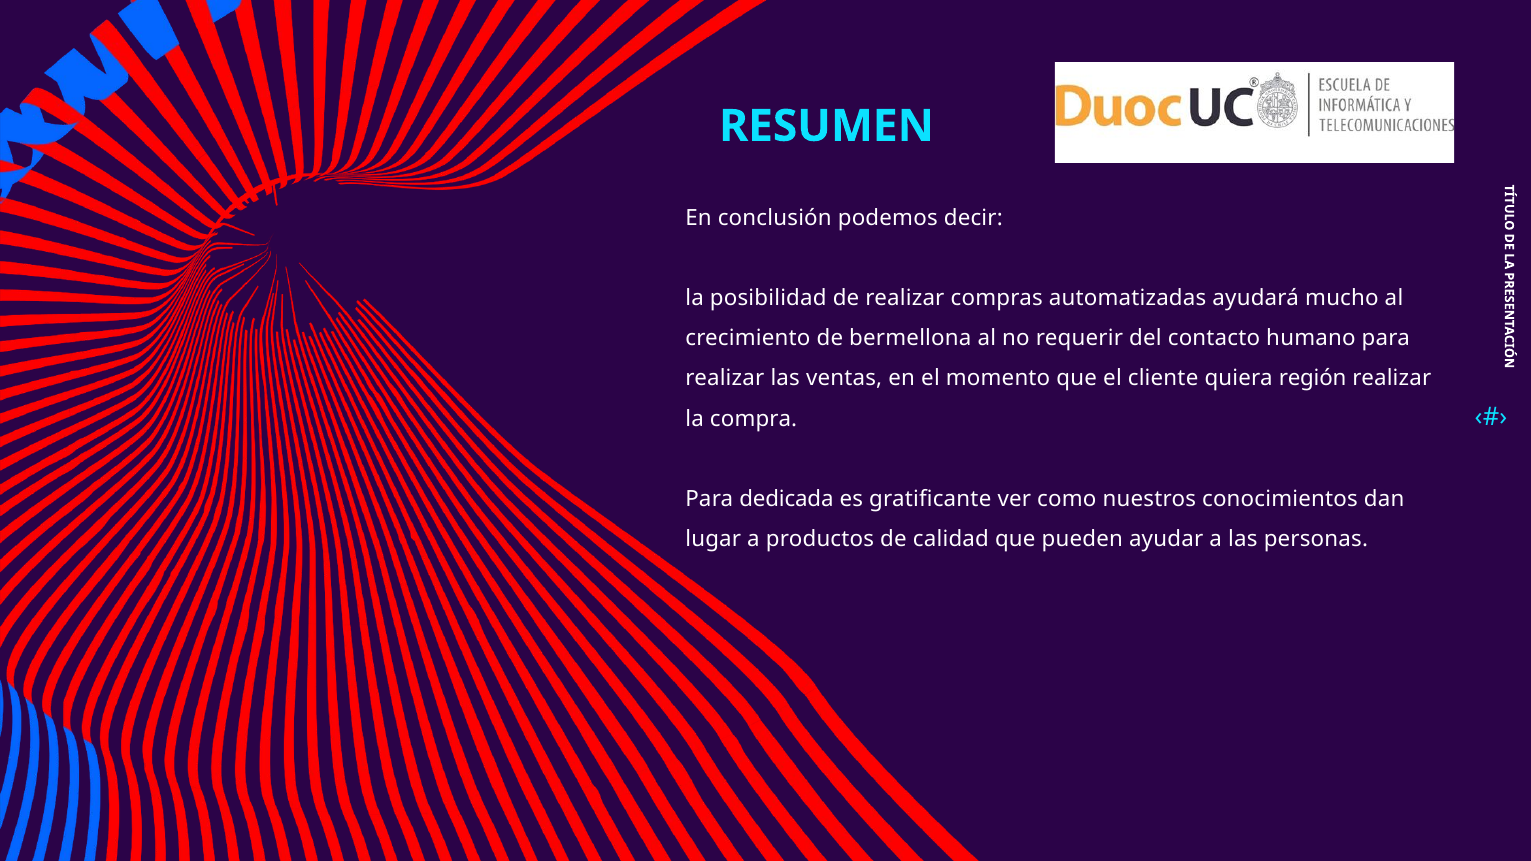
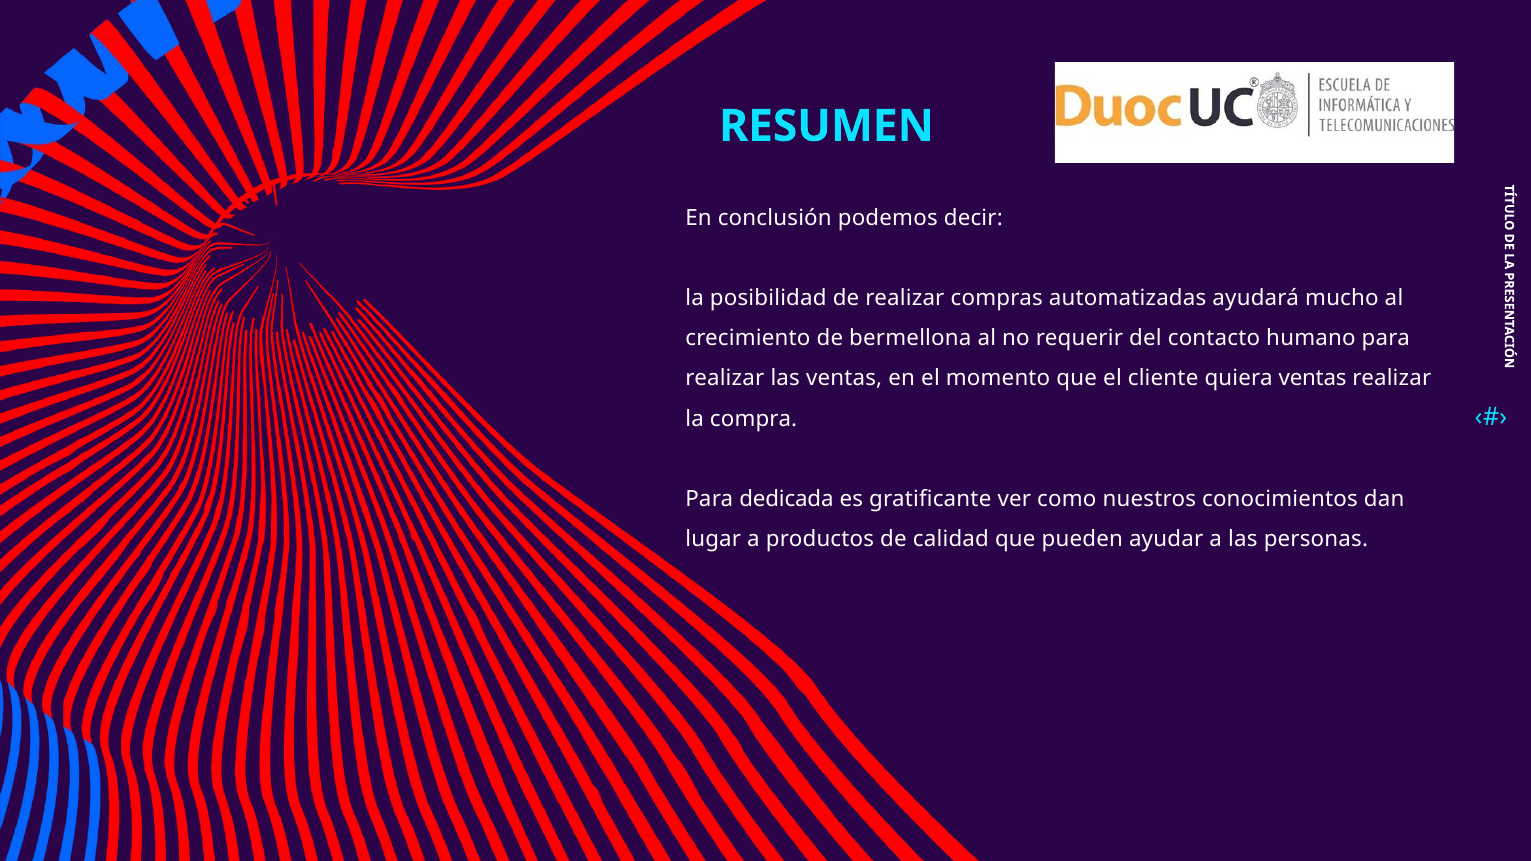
quiera región: región -> ventas (1313, 379)
